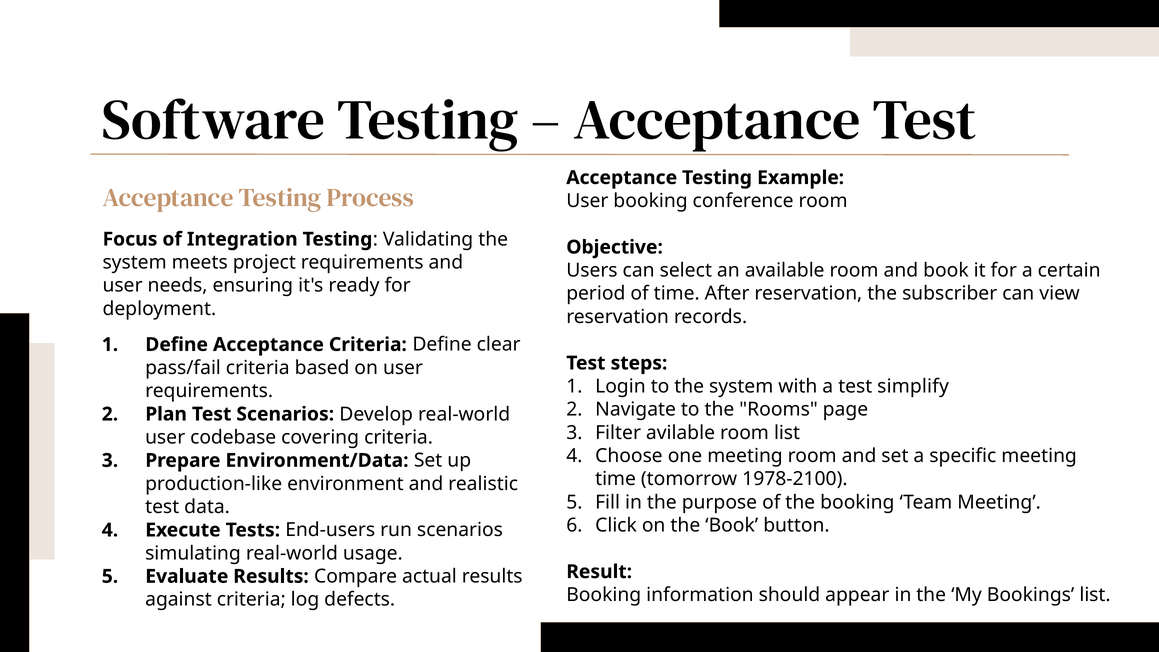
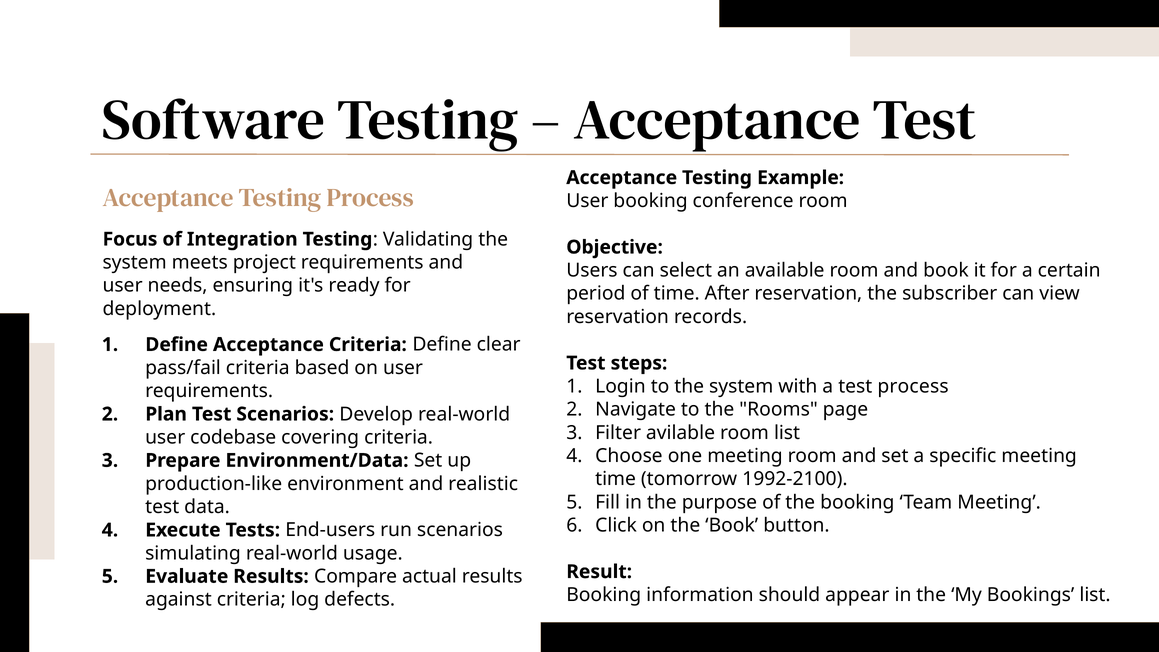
test simplify: simplify -> process (913, 386)
1978-2100: 1978-2100 -> 1992-2100 (795, 479)
